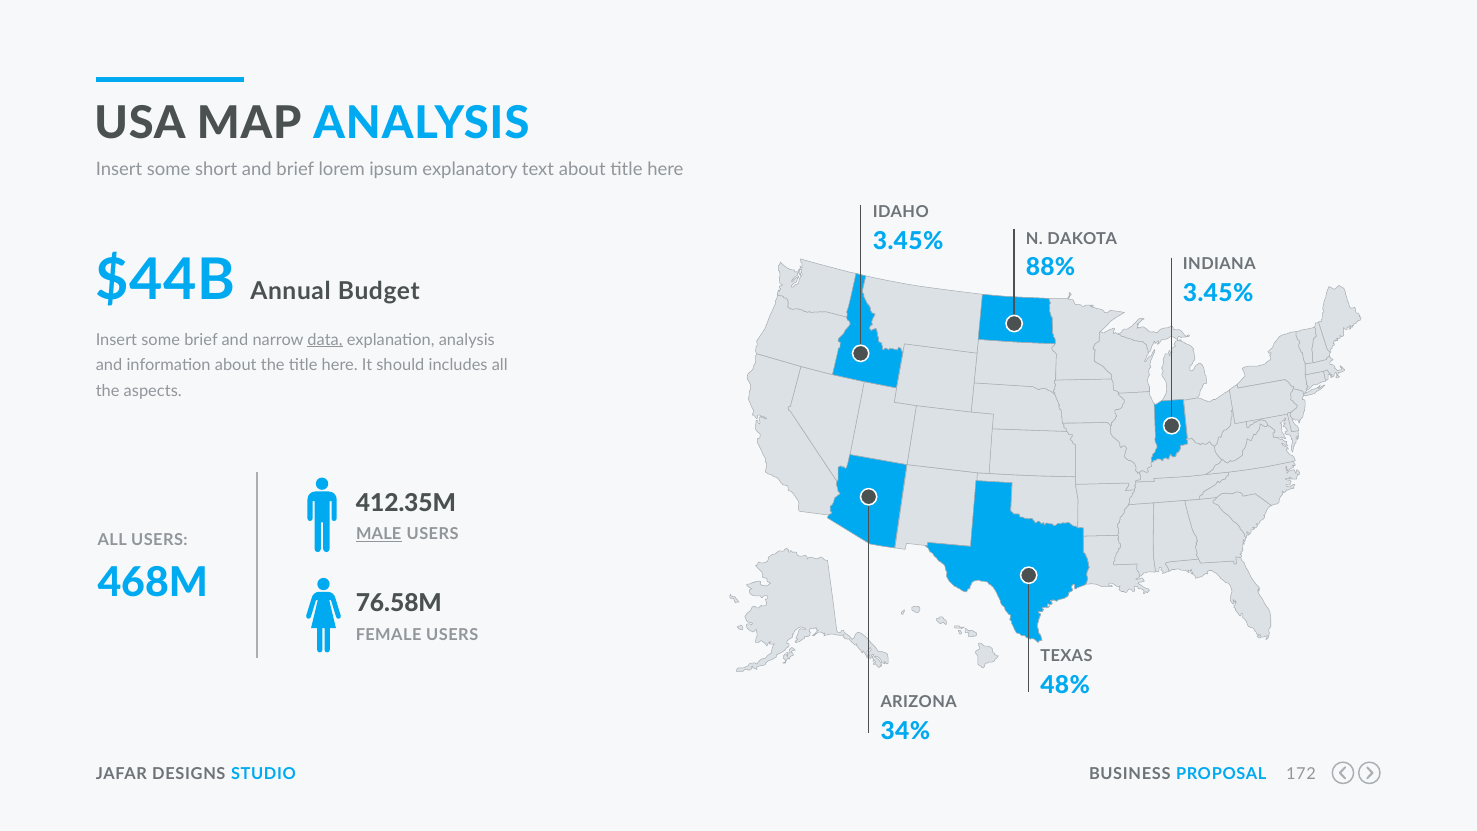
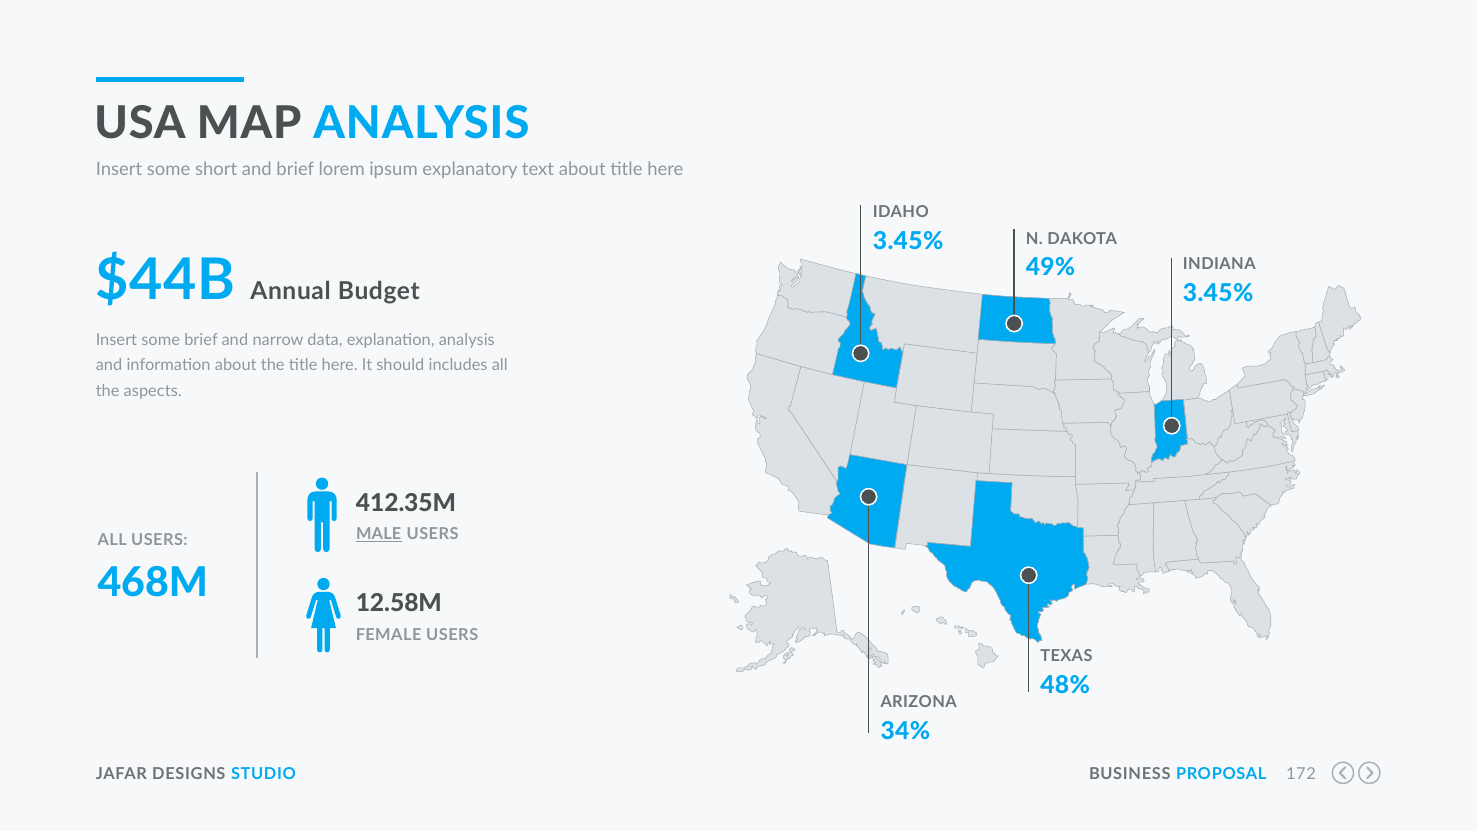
88%: 88% -> 49% (1051, 268)
data underline: present -> none (325, 340)
76.58M: 76.58M -> 12.58M (399, 603)
